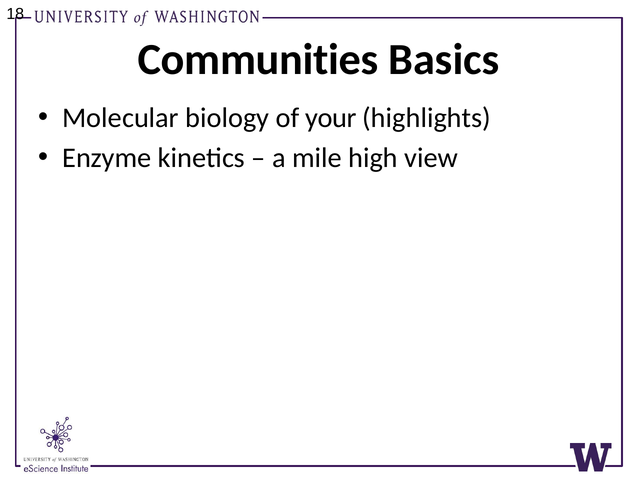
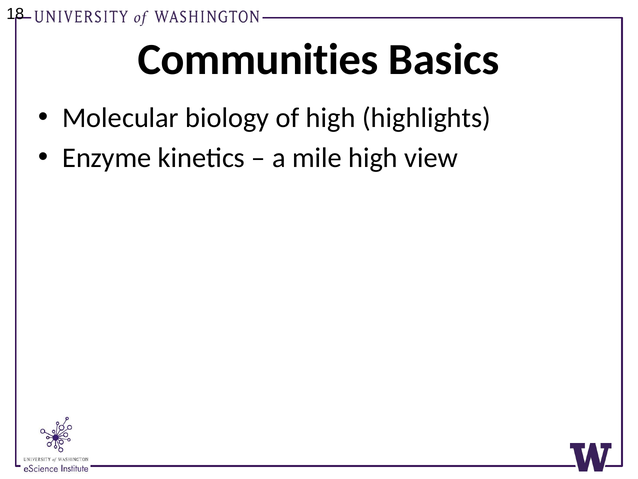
of your: your -> high (331, 118)
